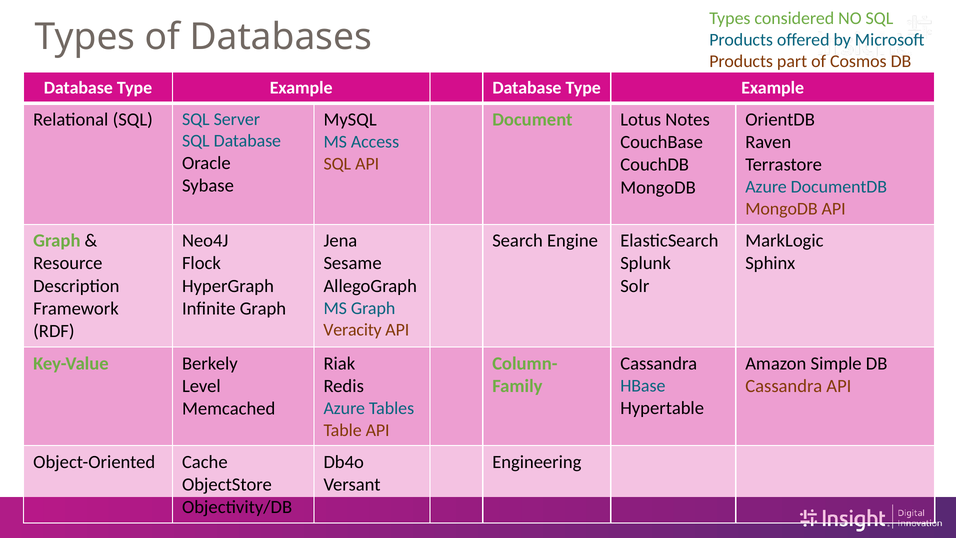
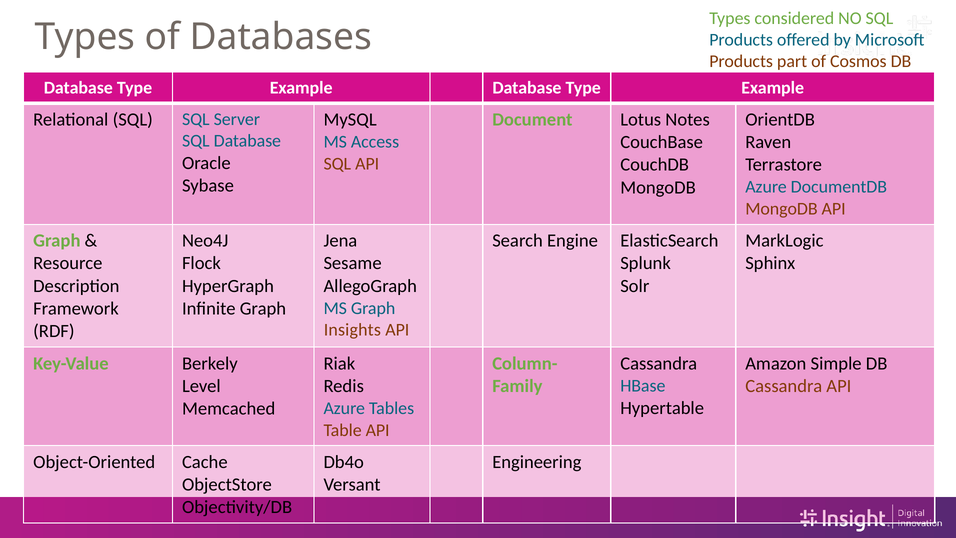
Veracity: Veracity -> Insights (352, 330)
